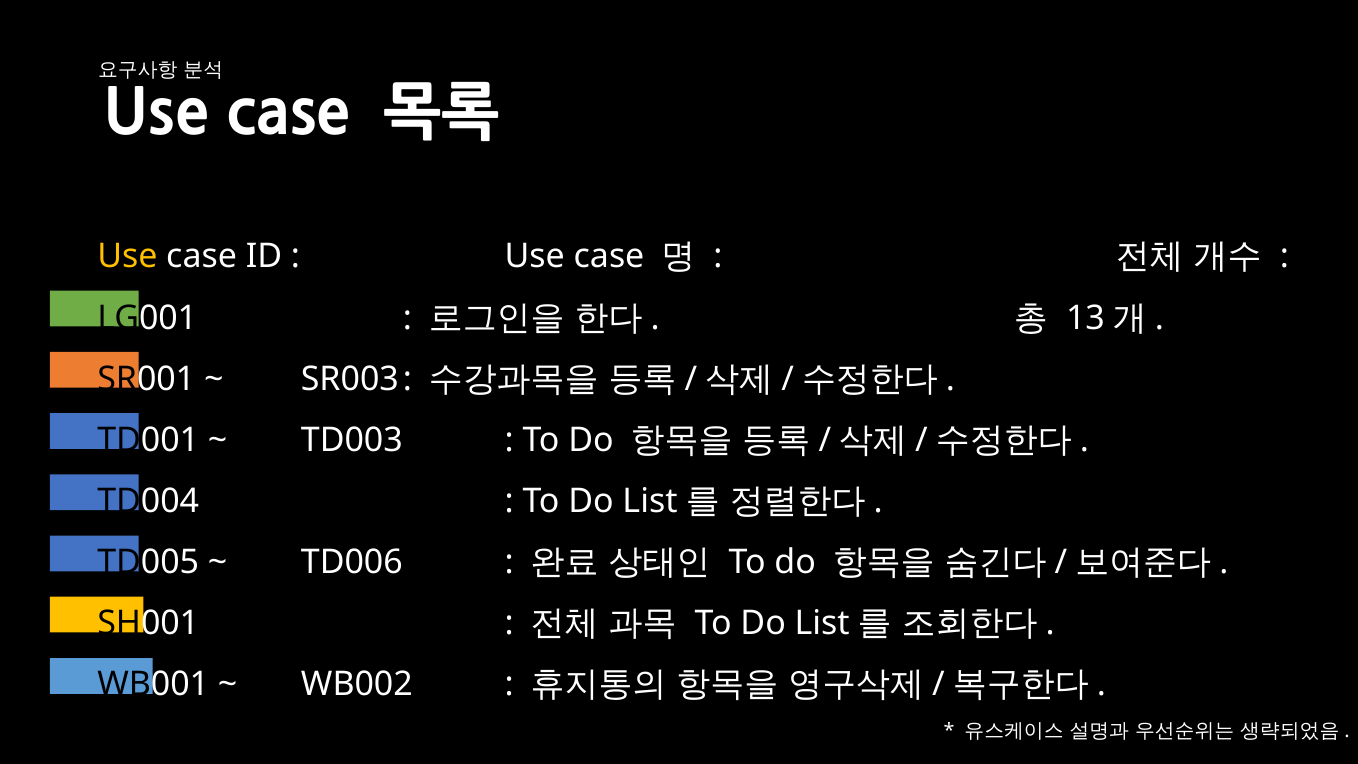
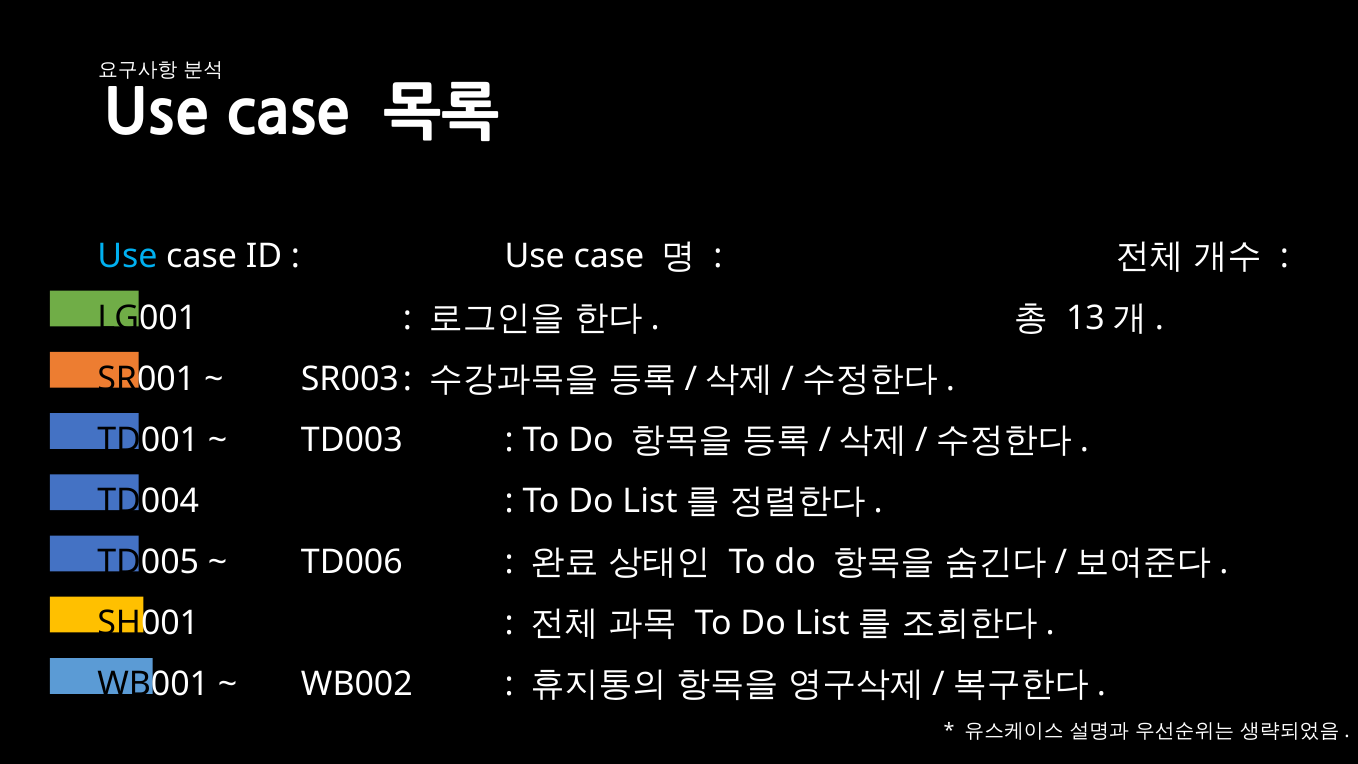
Use colour: yellow -> light blue (127, 257)
